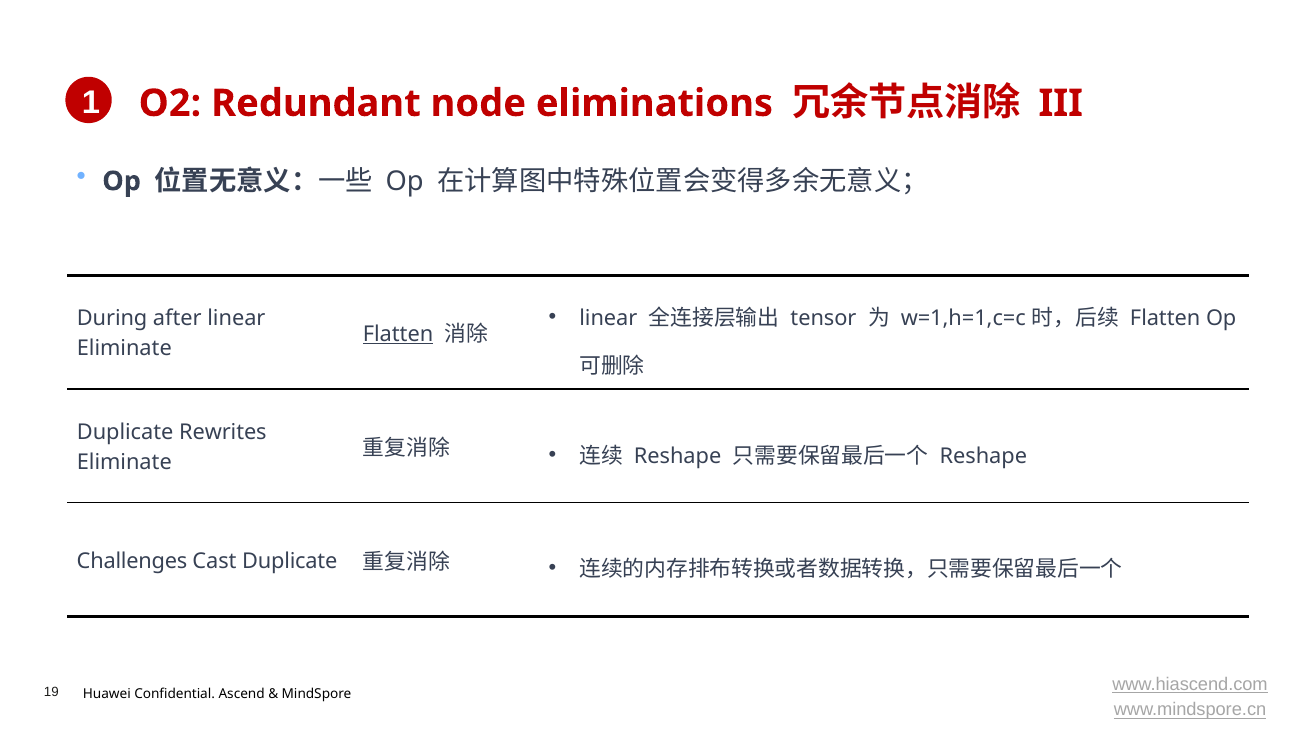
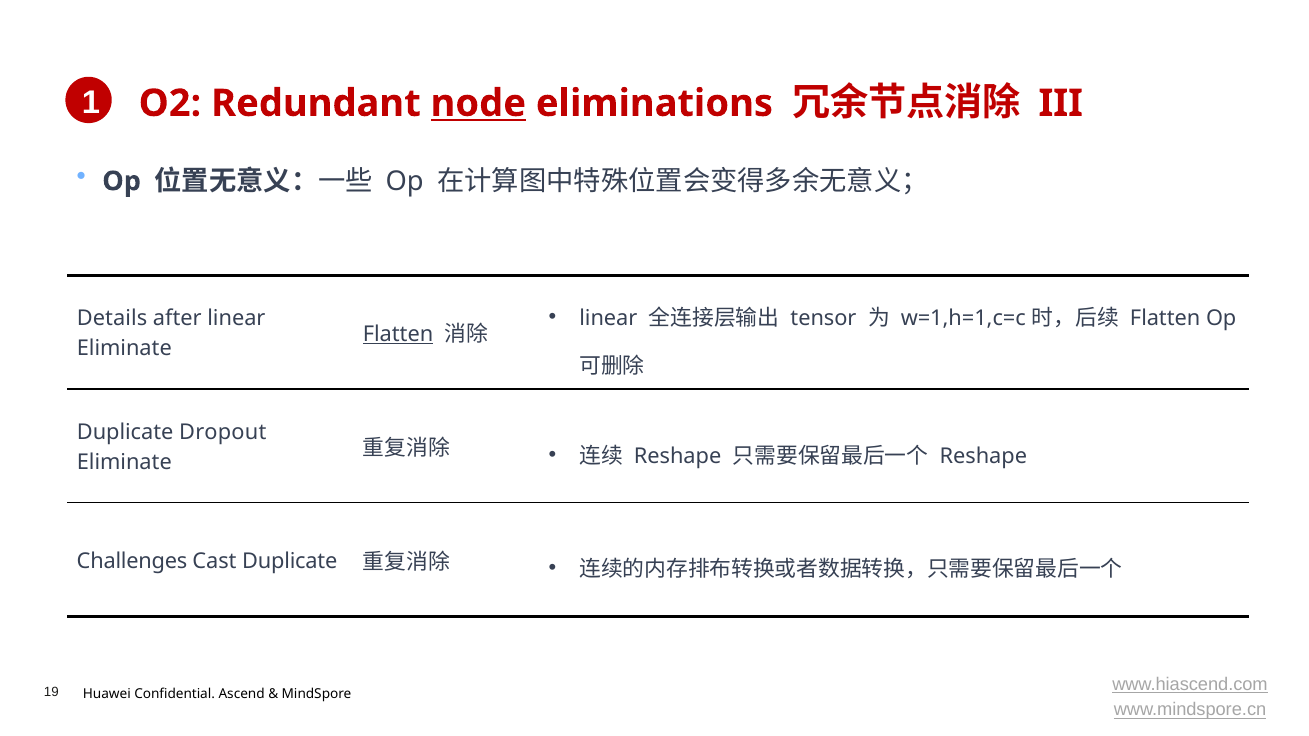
node underline: none -> present (478, 103)
During: During -> Details (112, 319)
Rewrites: Rewrites -> Dropout (223, 432)
